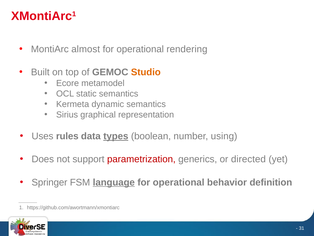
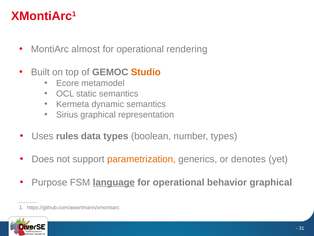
types underline: present -> none (116, 136)
number using: using -> types (224, 136)
parametrization colour: red -> orange (141, 159)
directed: directed -> denotes (248, 159)
Springer: Springer -> Purpose (49, 182)
behavior definition: definition -> graphical (271, 182)
